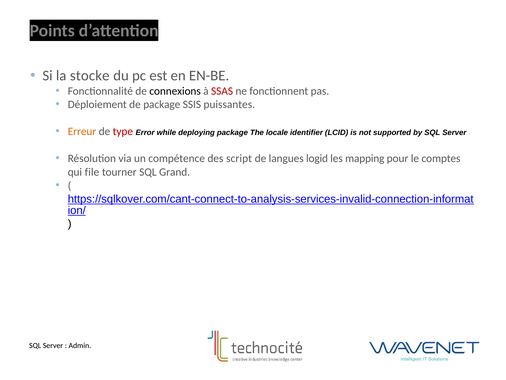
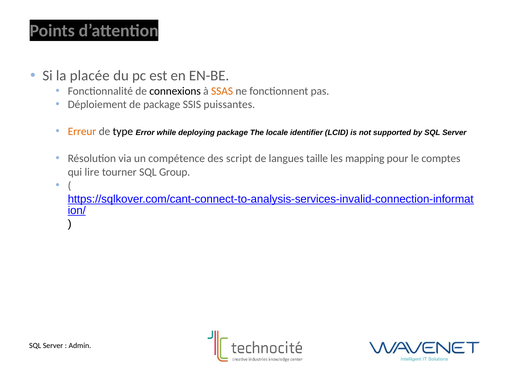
stocke: stocke -> placée (90, 76)
SSAS colour: red -> orange (222, 91)
type colour: red -> black (123, 131)
logid: logid -> taille (317, 158)
file: file -> lire (92, 172)
Grand: Grand -> Group (175, 172)
